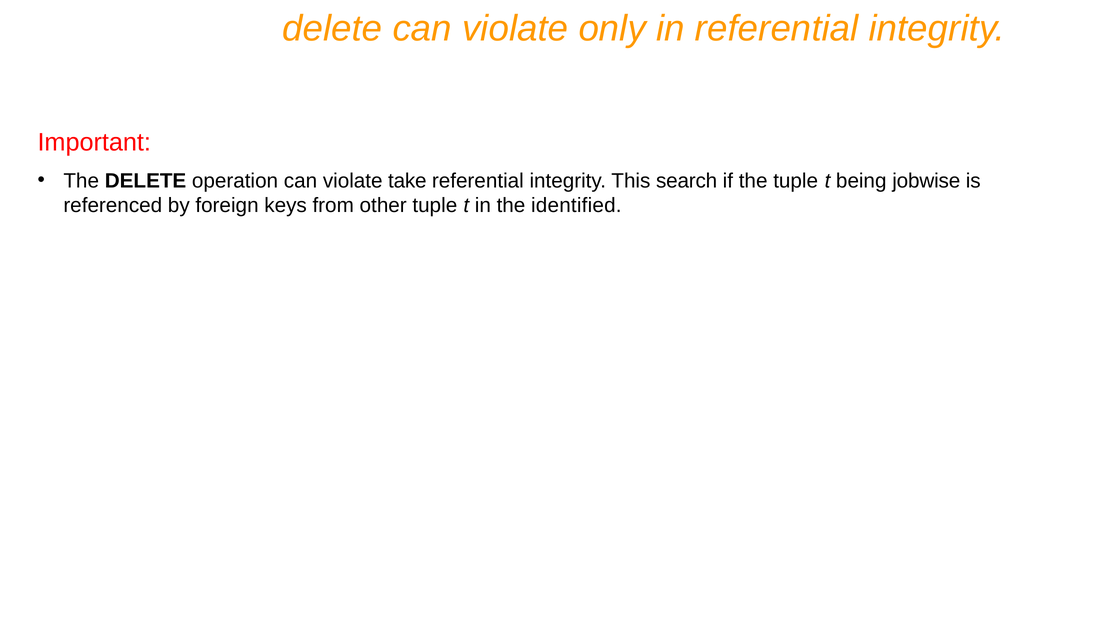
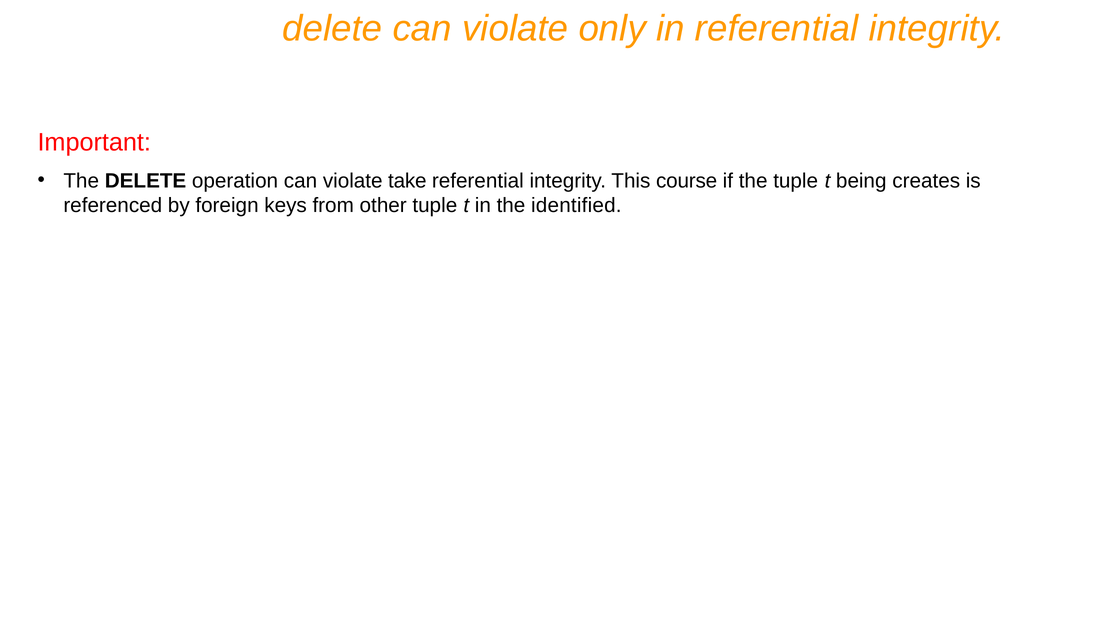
search: search -> course (687, 181)
jobwise: jobwise -> creates (926, 181)
